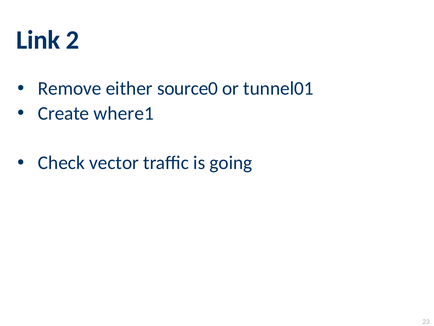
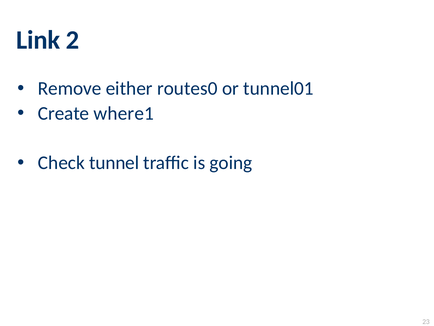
source0: source0 -> routes0 (187, 88)
vector: vector -> tunnel (114, 163)
